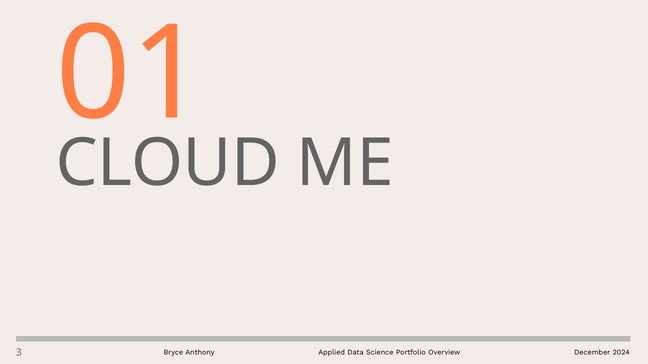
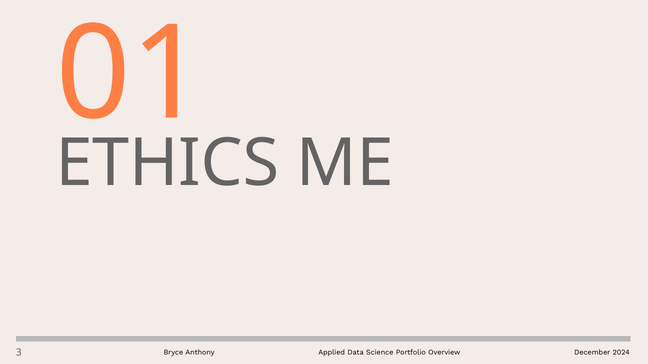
CLOUD: CLOUD -> ETHICS (167, 163)
